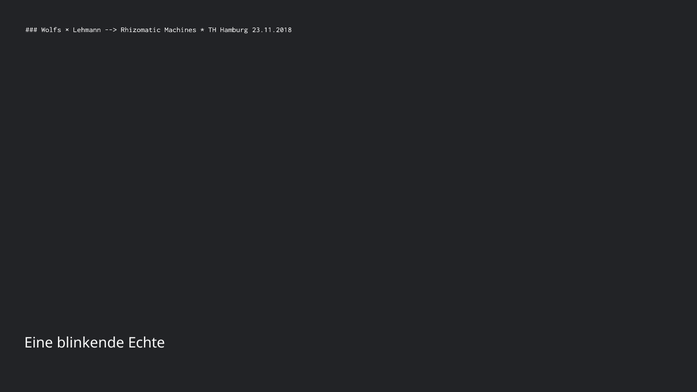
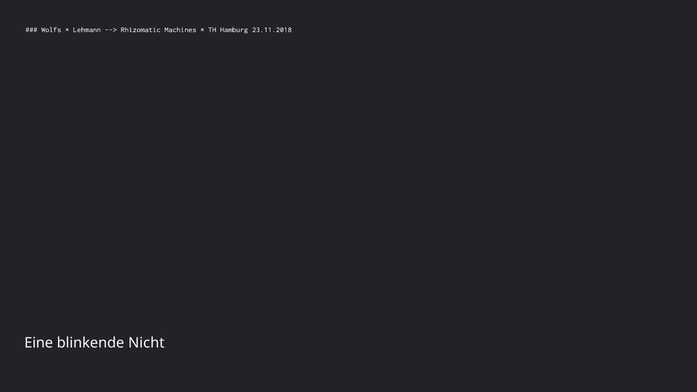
Echte: Echte -> Nicht (146, 343)
